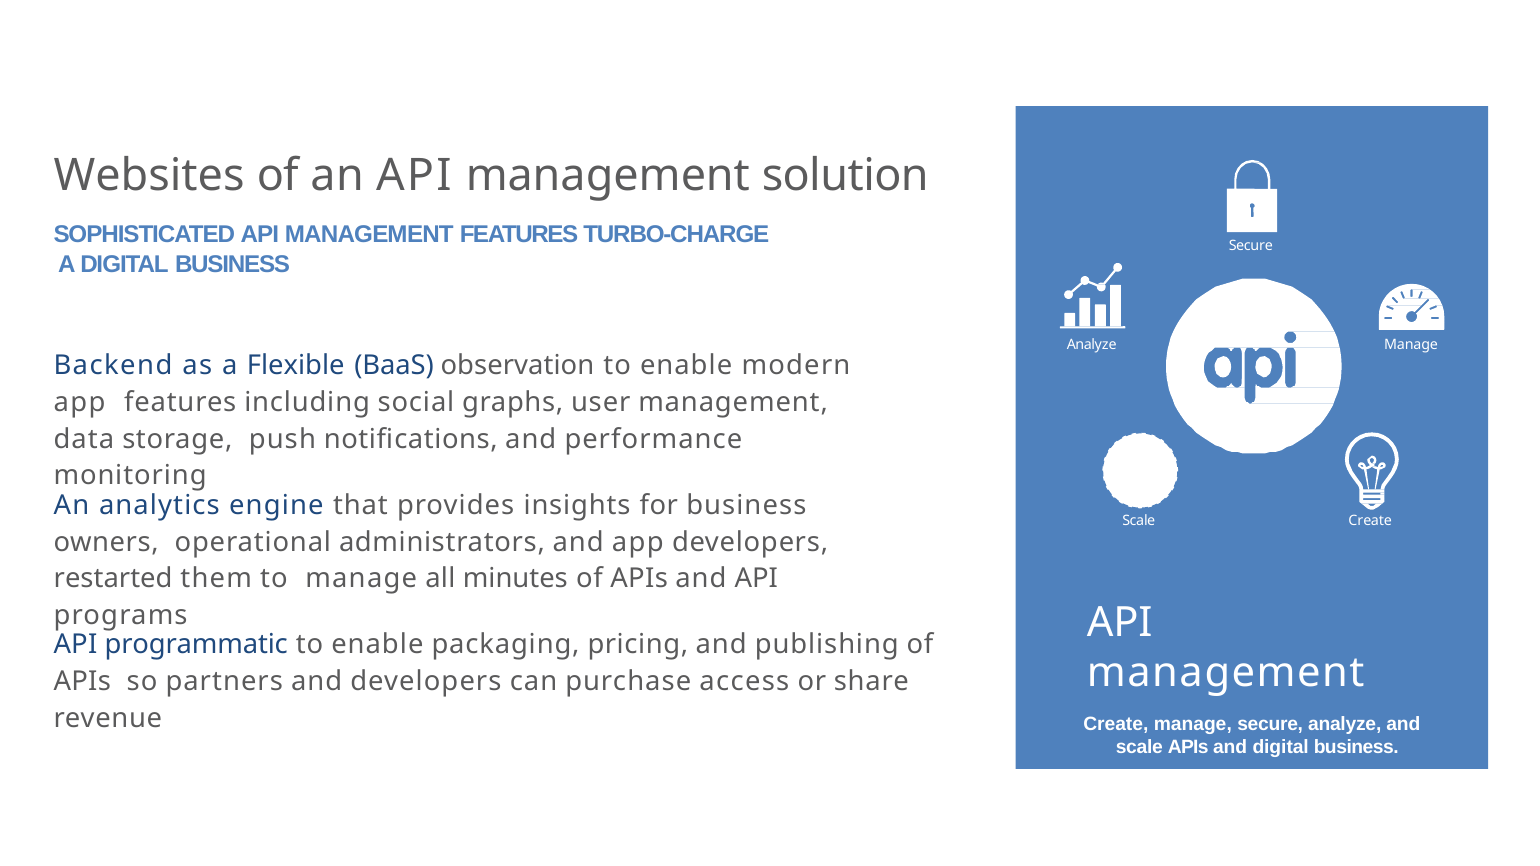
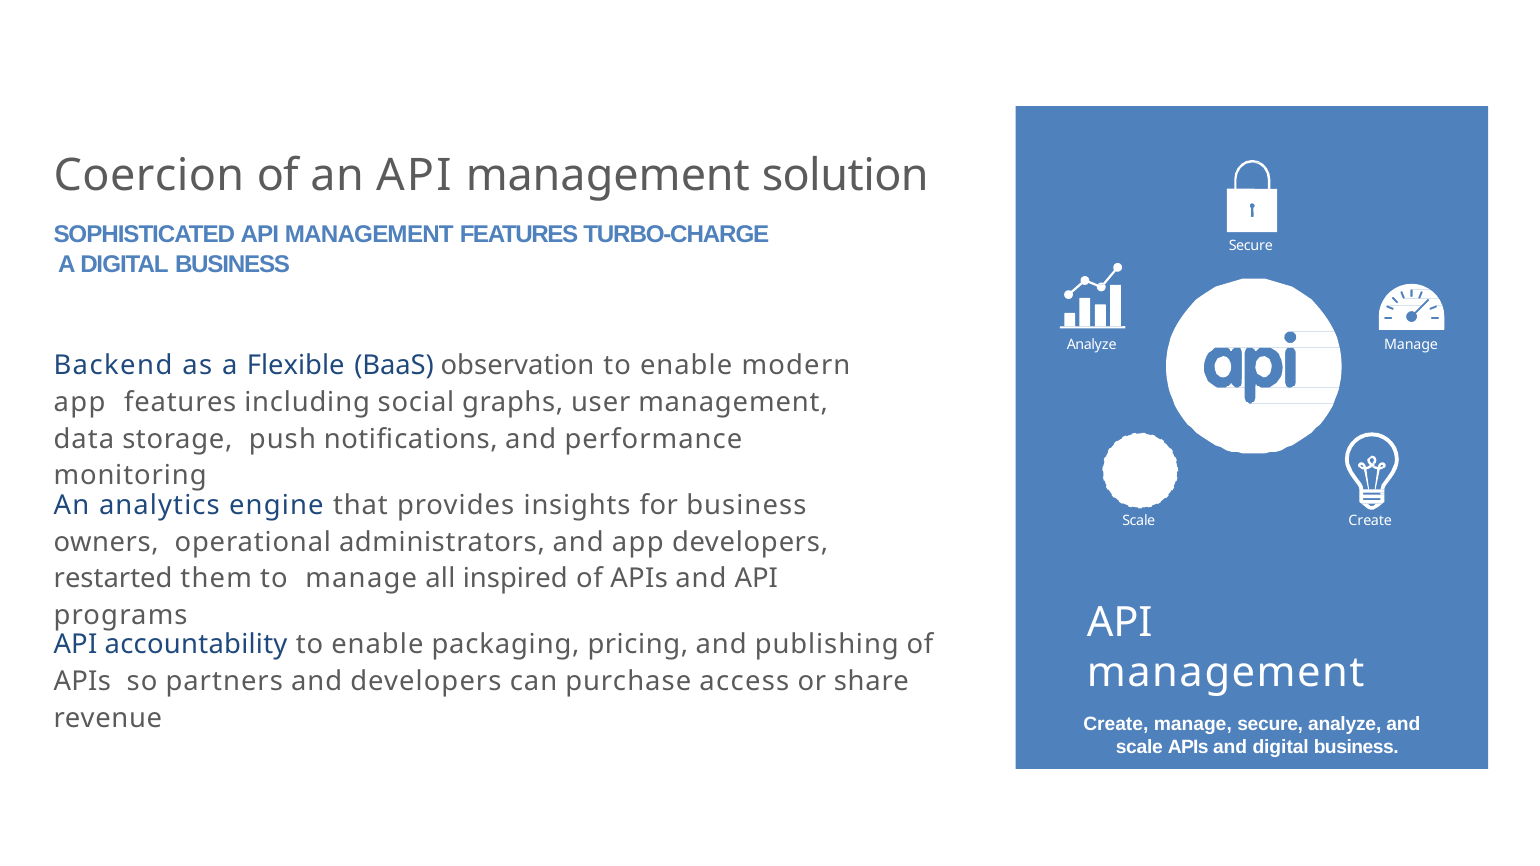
Websites: Websites -> Coercion (149, 176)
minutes: minutes -> inspired (515, 579)
programmatic: programmatic -> accountability (196, 645)
